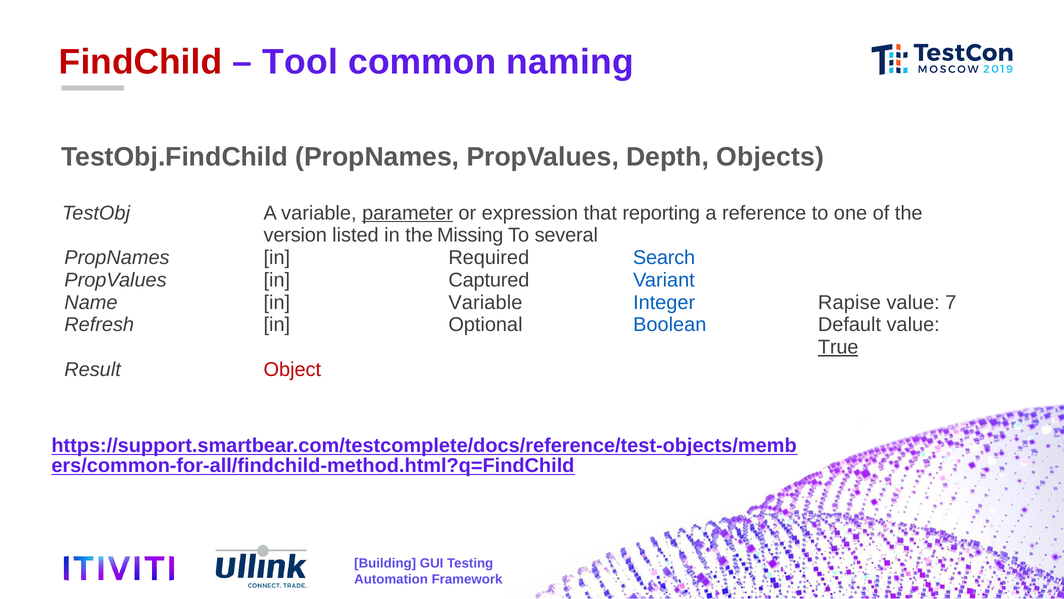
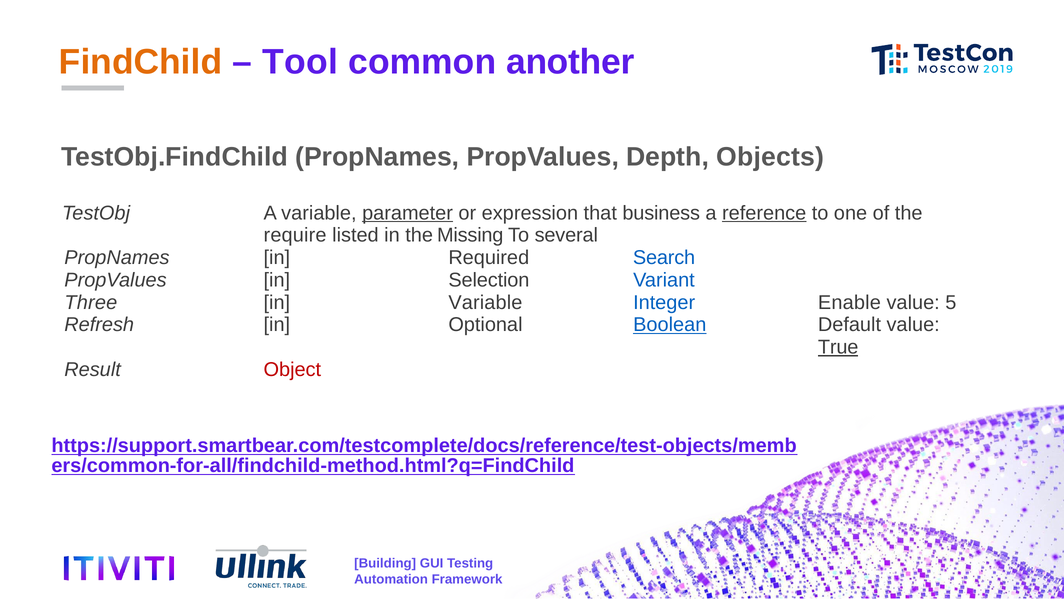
FindChild colour: red -> orange (141, 62)
naming: naming -> another (570, 62)
reporting: reporting -> business (661, 213)
reference underline: none -> present (764, 213)
version: version -> require (295, 235)
Captured: Captured -> Selection (489, 280)
Name: Name -> Three (91, 302)
Rapise: Rapise -> Enable (849, 302)
7: 7 -> 5 (951, 302)
Boolean underline: none -> present (670, 325)
